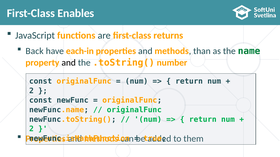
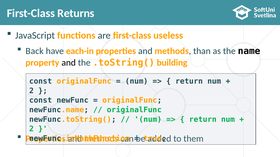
Enables: Enables -> Returns (76, 13)
returns: returns -> useless (168, 36)
name colour: green -> black (249, 51)
number: number -> building (172, 63)
